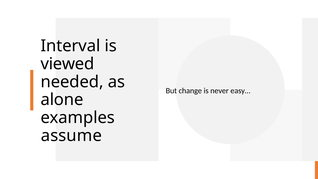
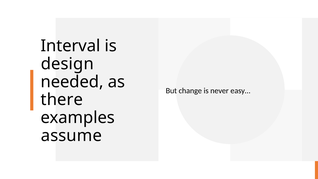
viewed: viewed -> design (67, 64)
alone: alone -> there (62, 100)
